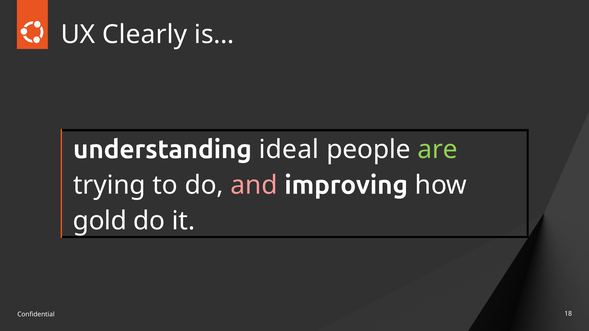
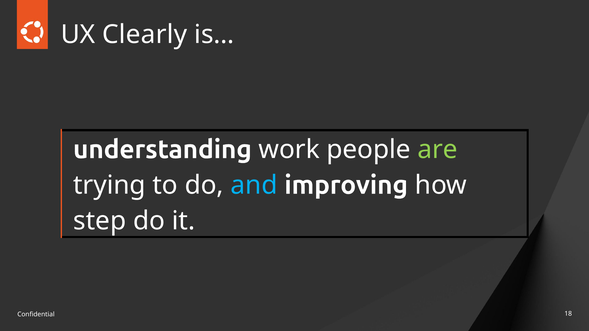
ideal: ideal -> work (289, 150)
and colour: pink -> light blue (254, 185)
gold: gold -> step (100, 221)
